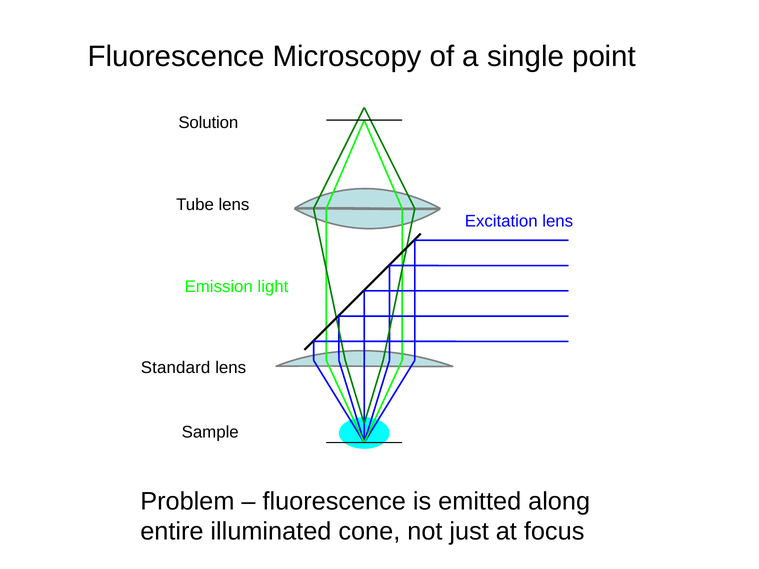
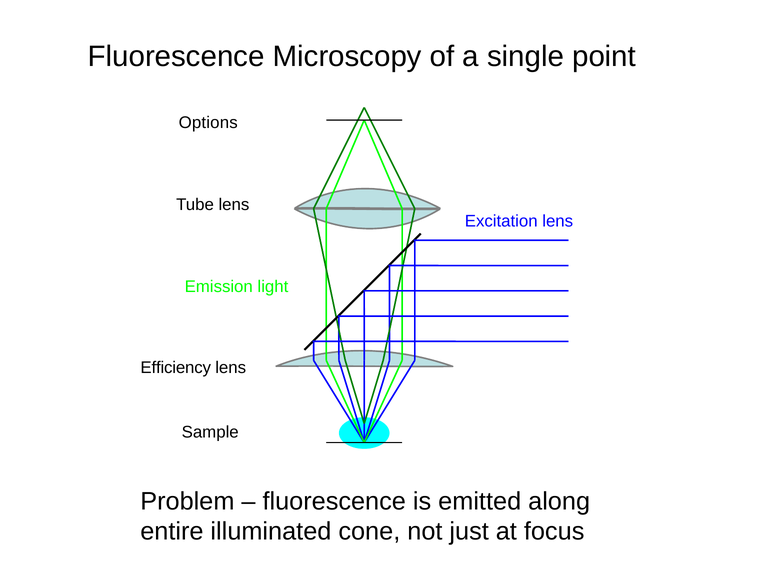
Solution: Solution -> Options (208, 123)
Standard: Standard -> Efficiency (176, 368)
